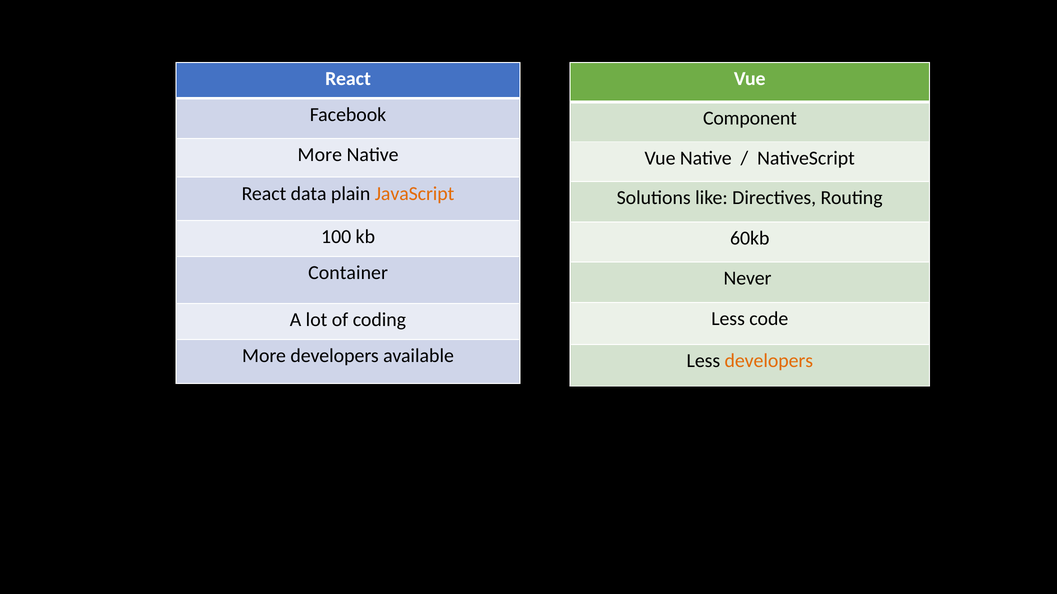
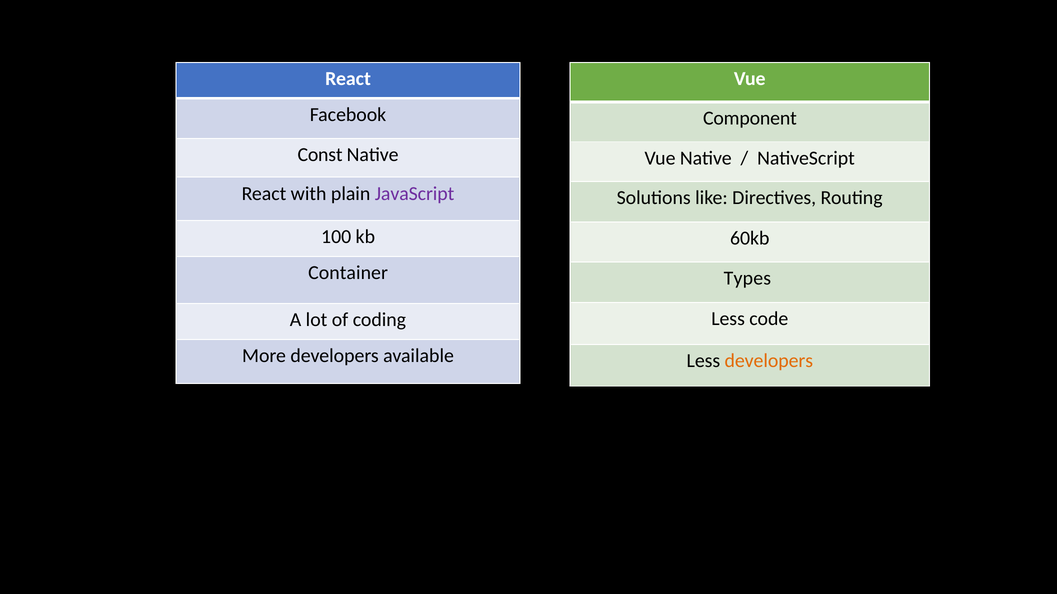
More: More -> Const (320, 155)
data: data -> with (309, 194)
JavaScript colour: orange -> purple (415, 194)
Never: Never -> Types (747, 279)
